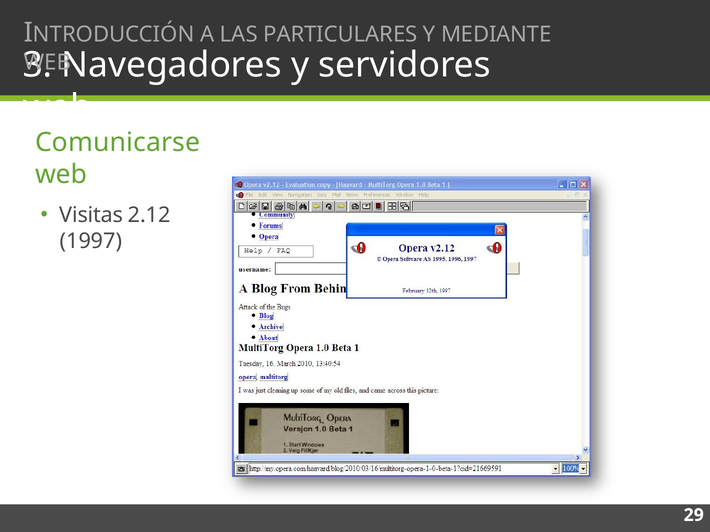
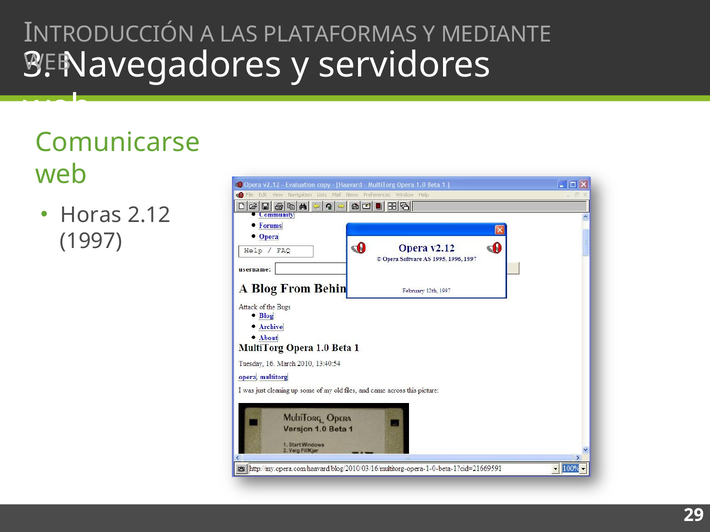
PARTICULARES: PARTICULARES -> PLATAFORMAS (340, 35)
Visitas: Visitas -> Horas (91, 215)
